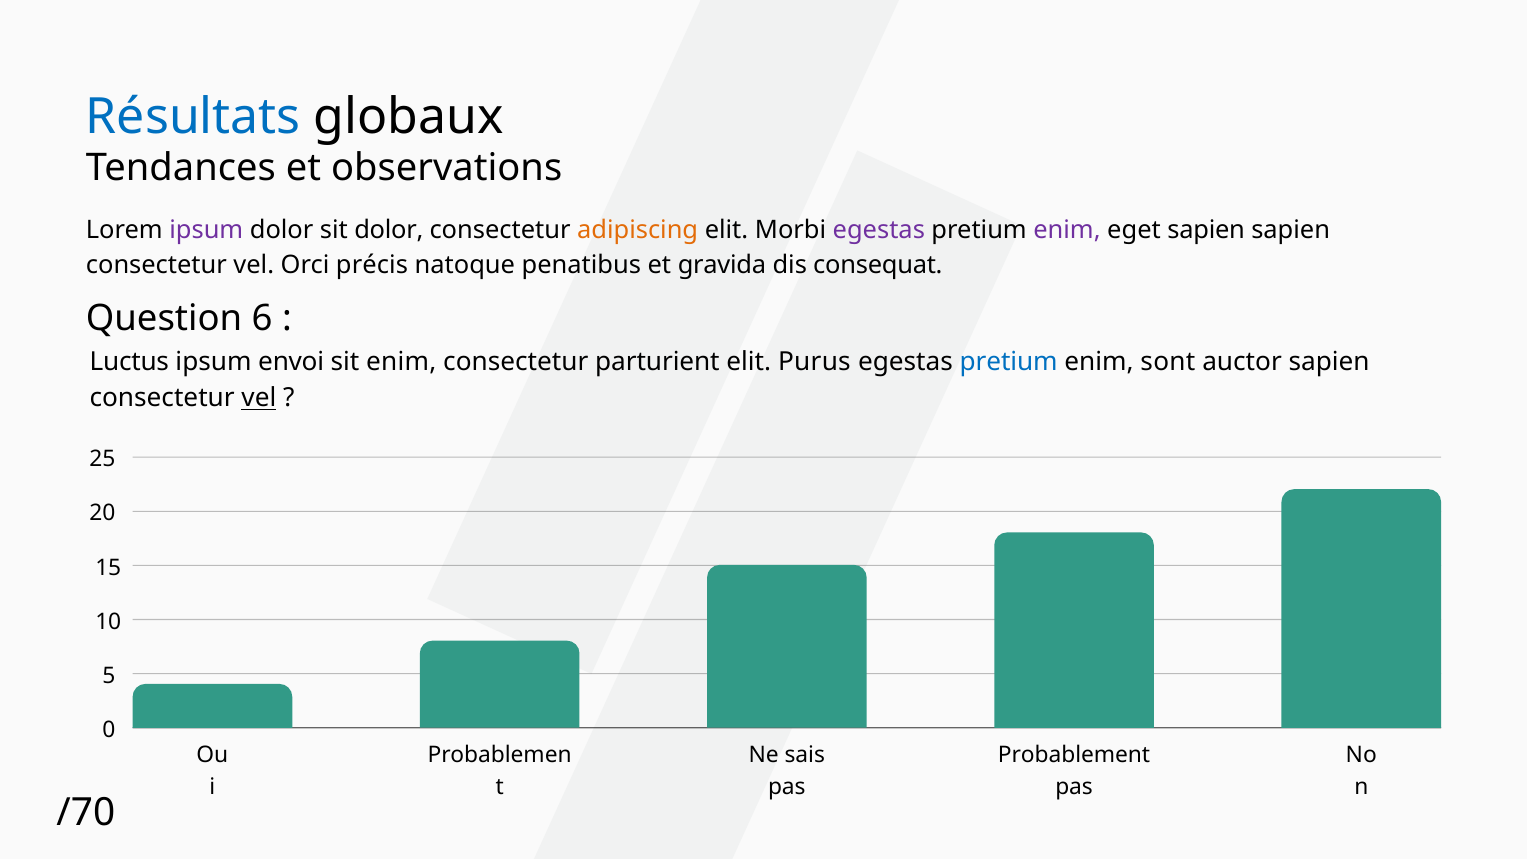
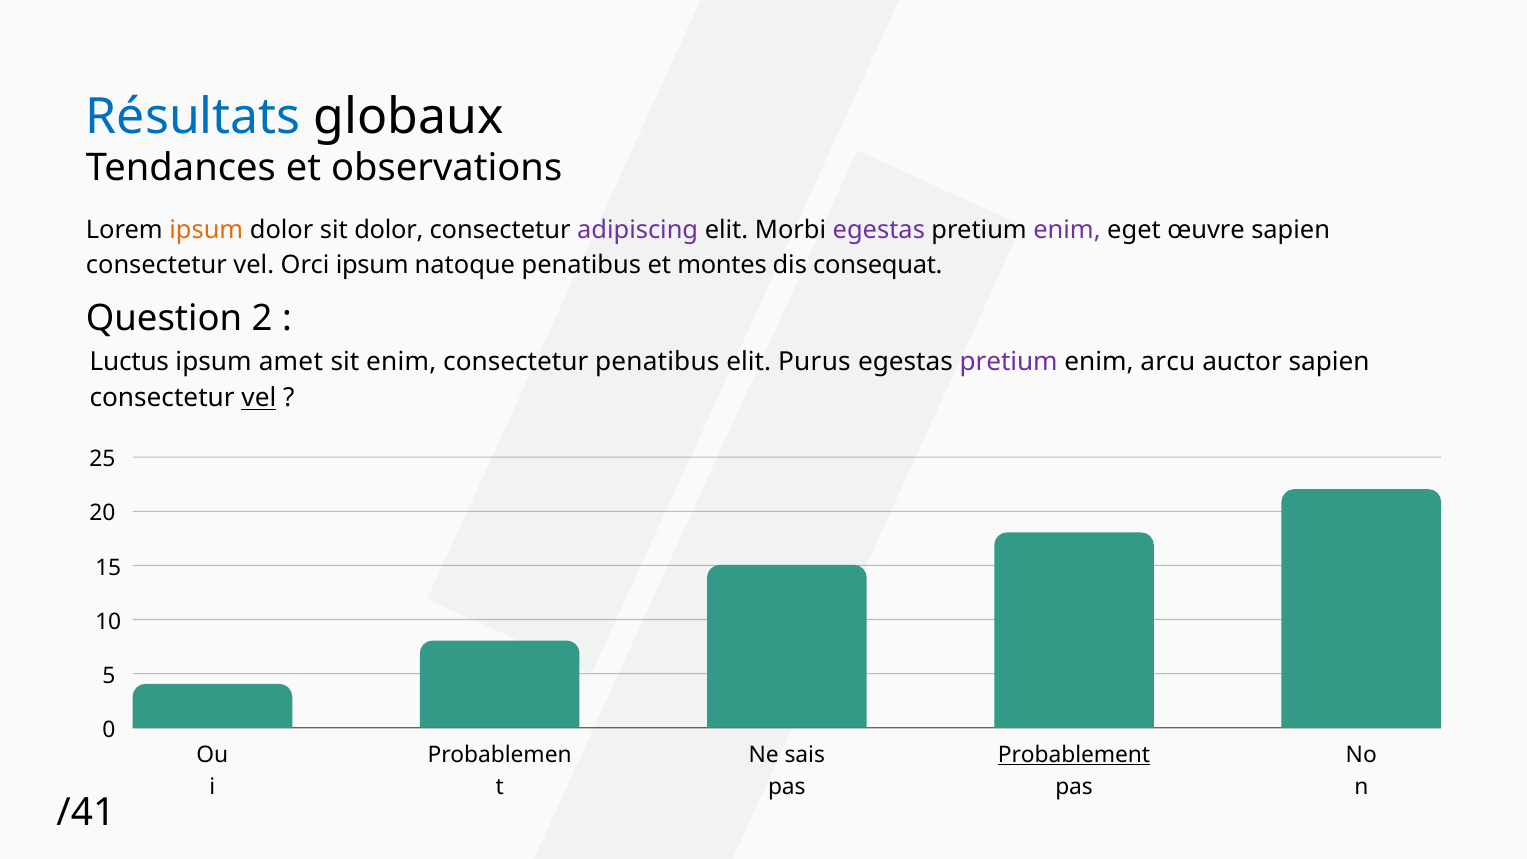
ipsum colour: purple -> orange (206, 230)
adipiscing colour: orange -> purple (638, 230)
eget sapien: sapien -> œuvre (1206, 230)
Orci précis: précis -> ipsum (372, 265)
gravida: gravida -> montes (722, 265)
6: 6 -> 2 (262, 318)
envoi: envoi -> amet (291, 362)
consectetur parturient: parturient -> penatibus (657, 362)
pretium colour: blue -> purple (1009, 362)
sont: sont -> arcu (1168, 362)
Probablement underline: none -> present (1074, 755)
/70: /70 -> /41 (86, 812)
